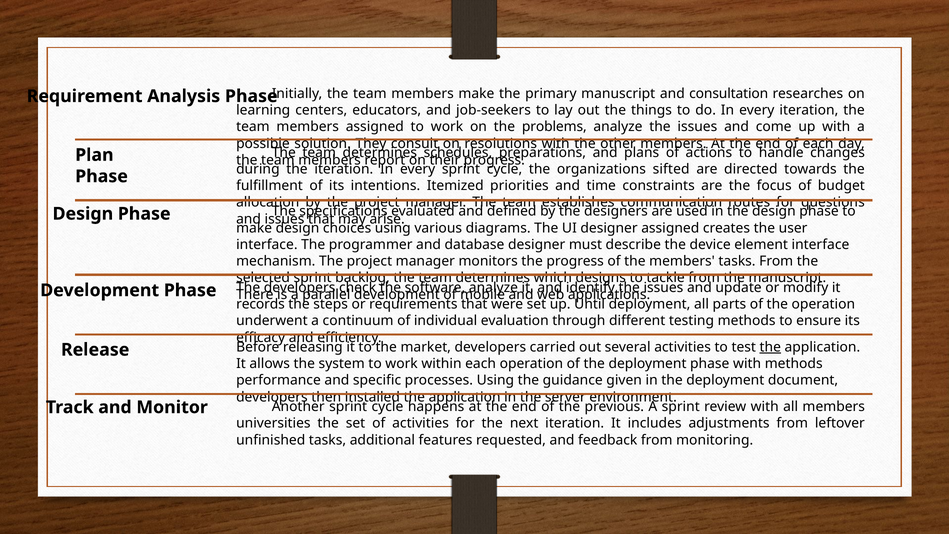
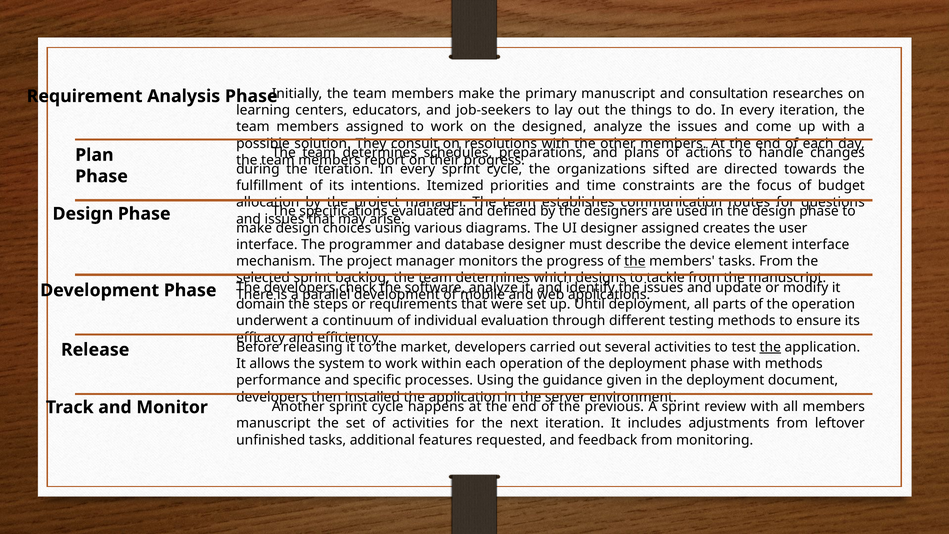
problems: problems -> designed (554, 127)
the underline: none -> present (635, 261)
records: records -> domain (261, 304)
universities: universities -> manuscript (273, 423)
